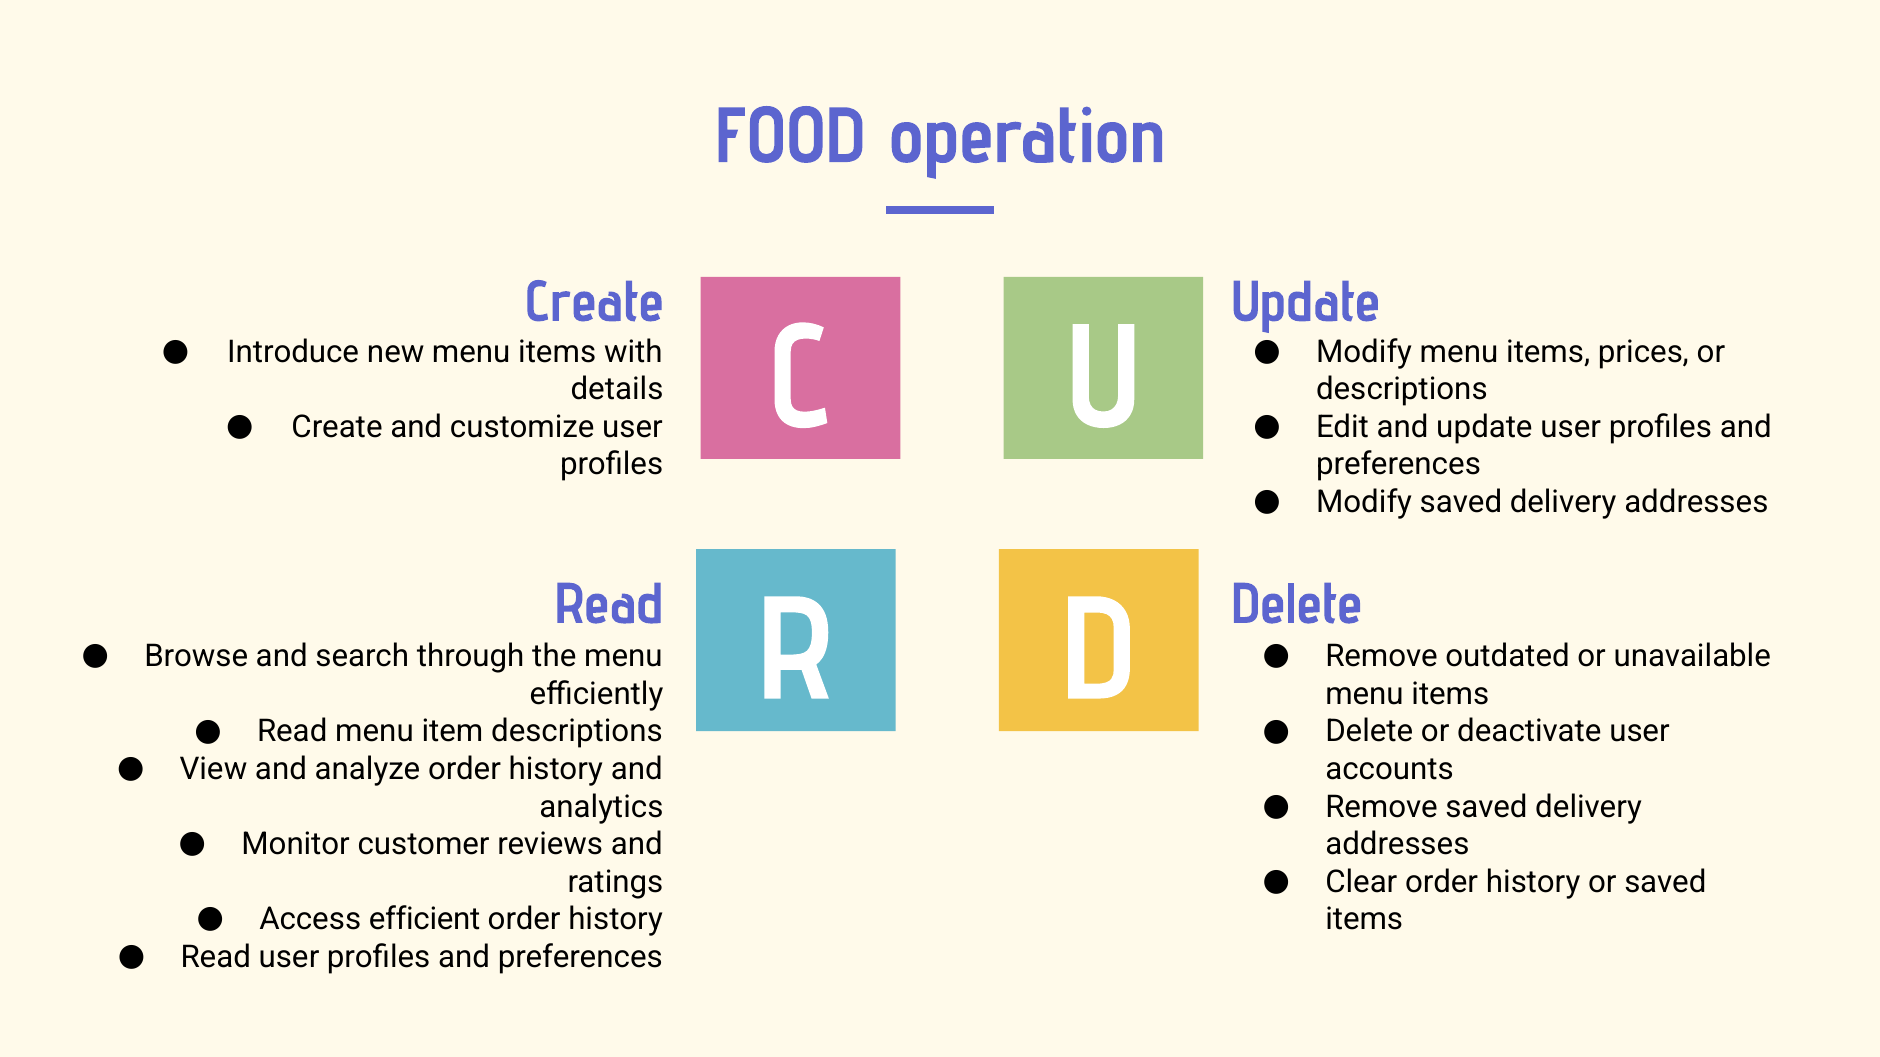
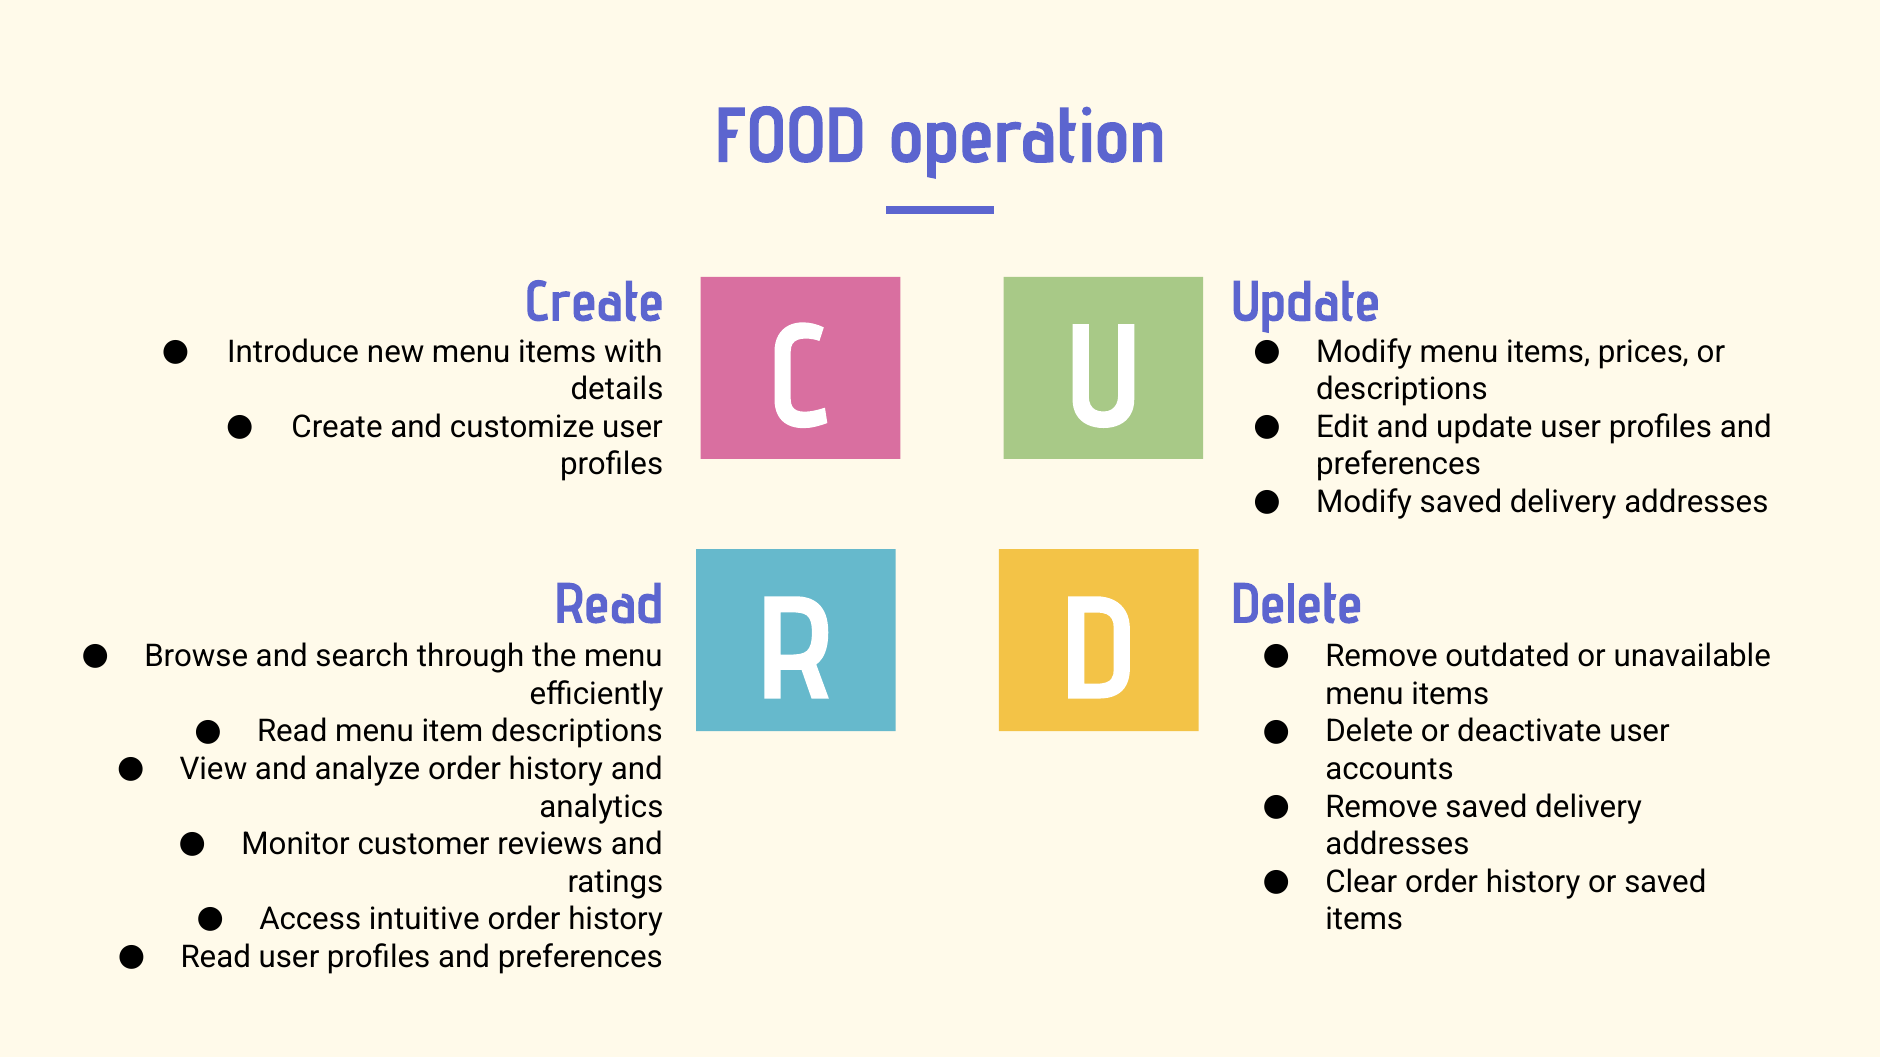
efficient: efficient -> intuitive (424, 920)
